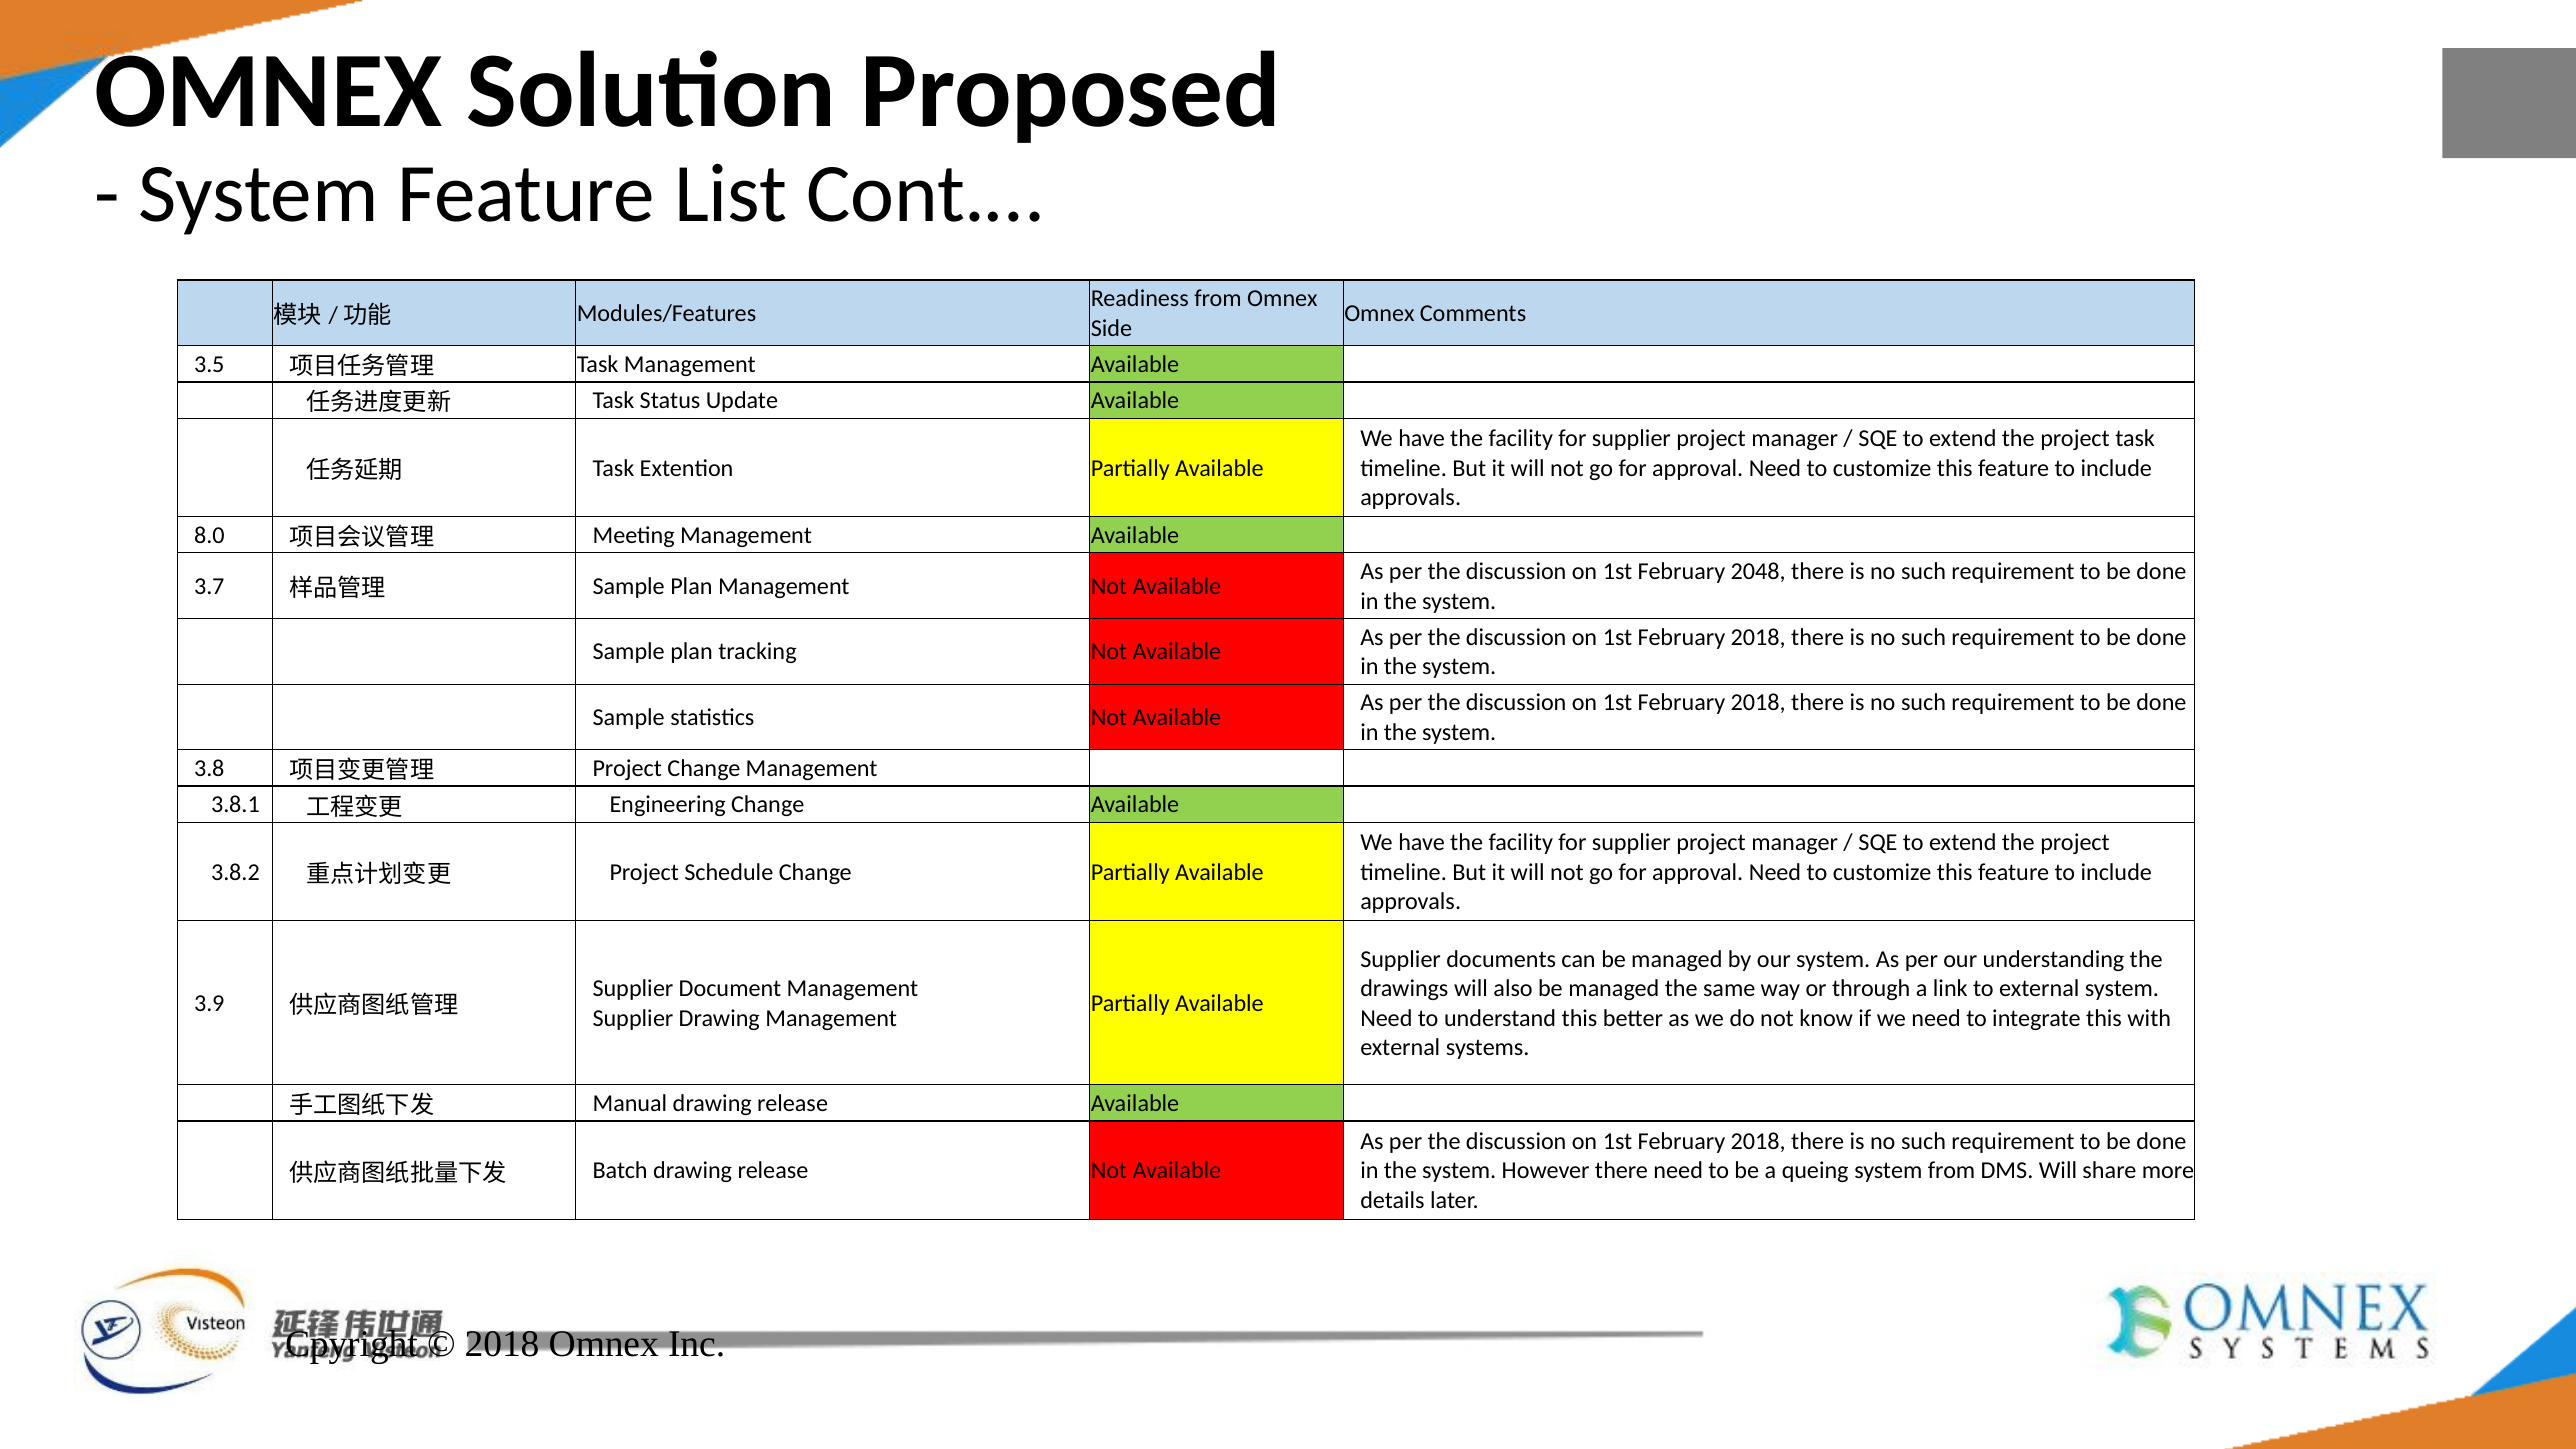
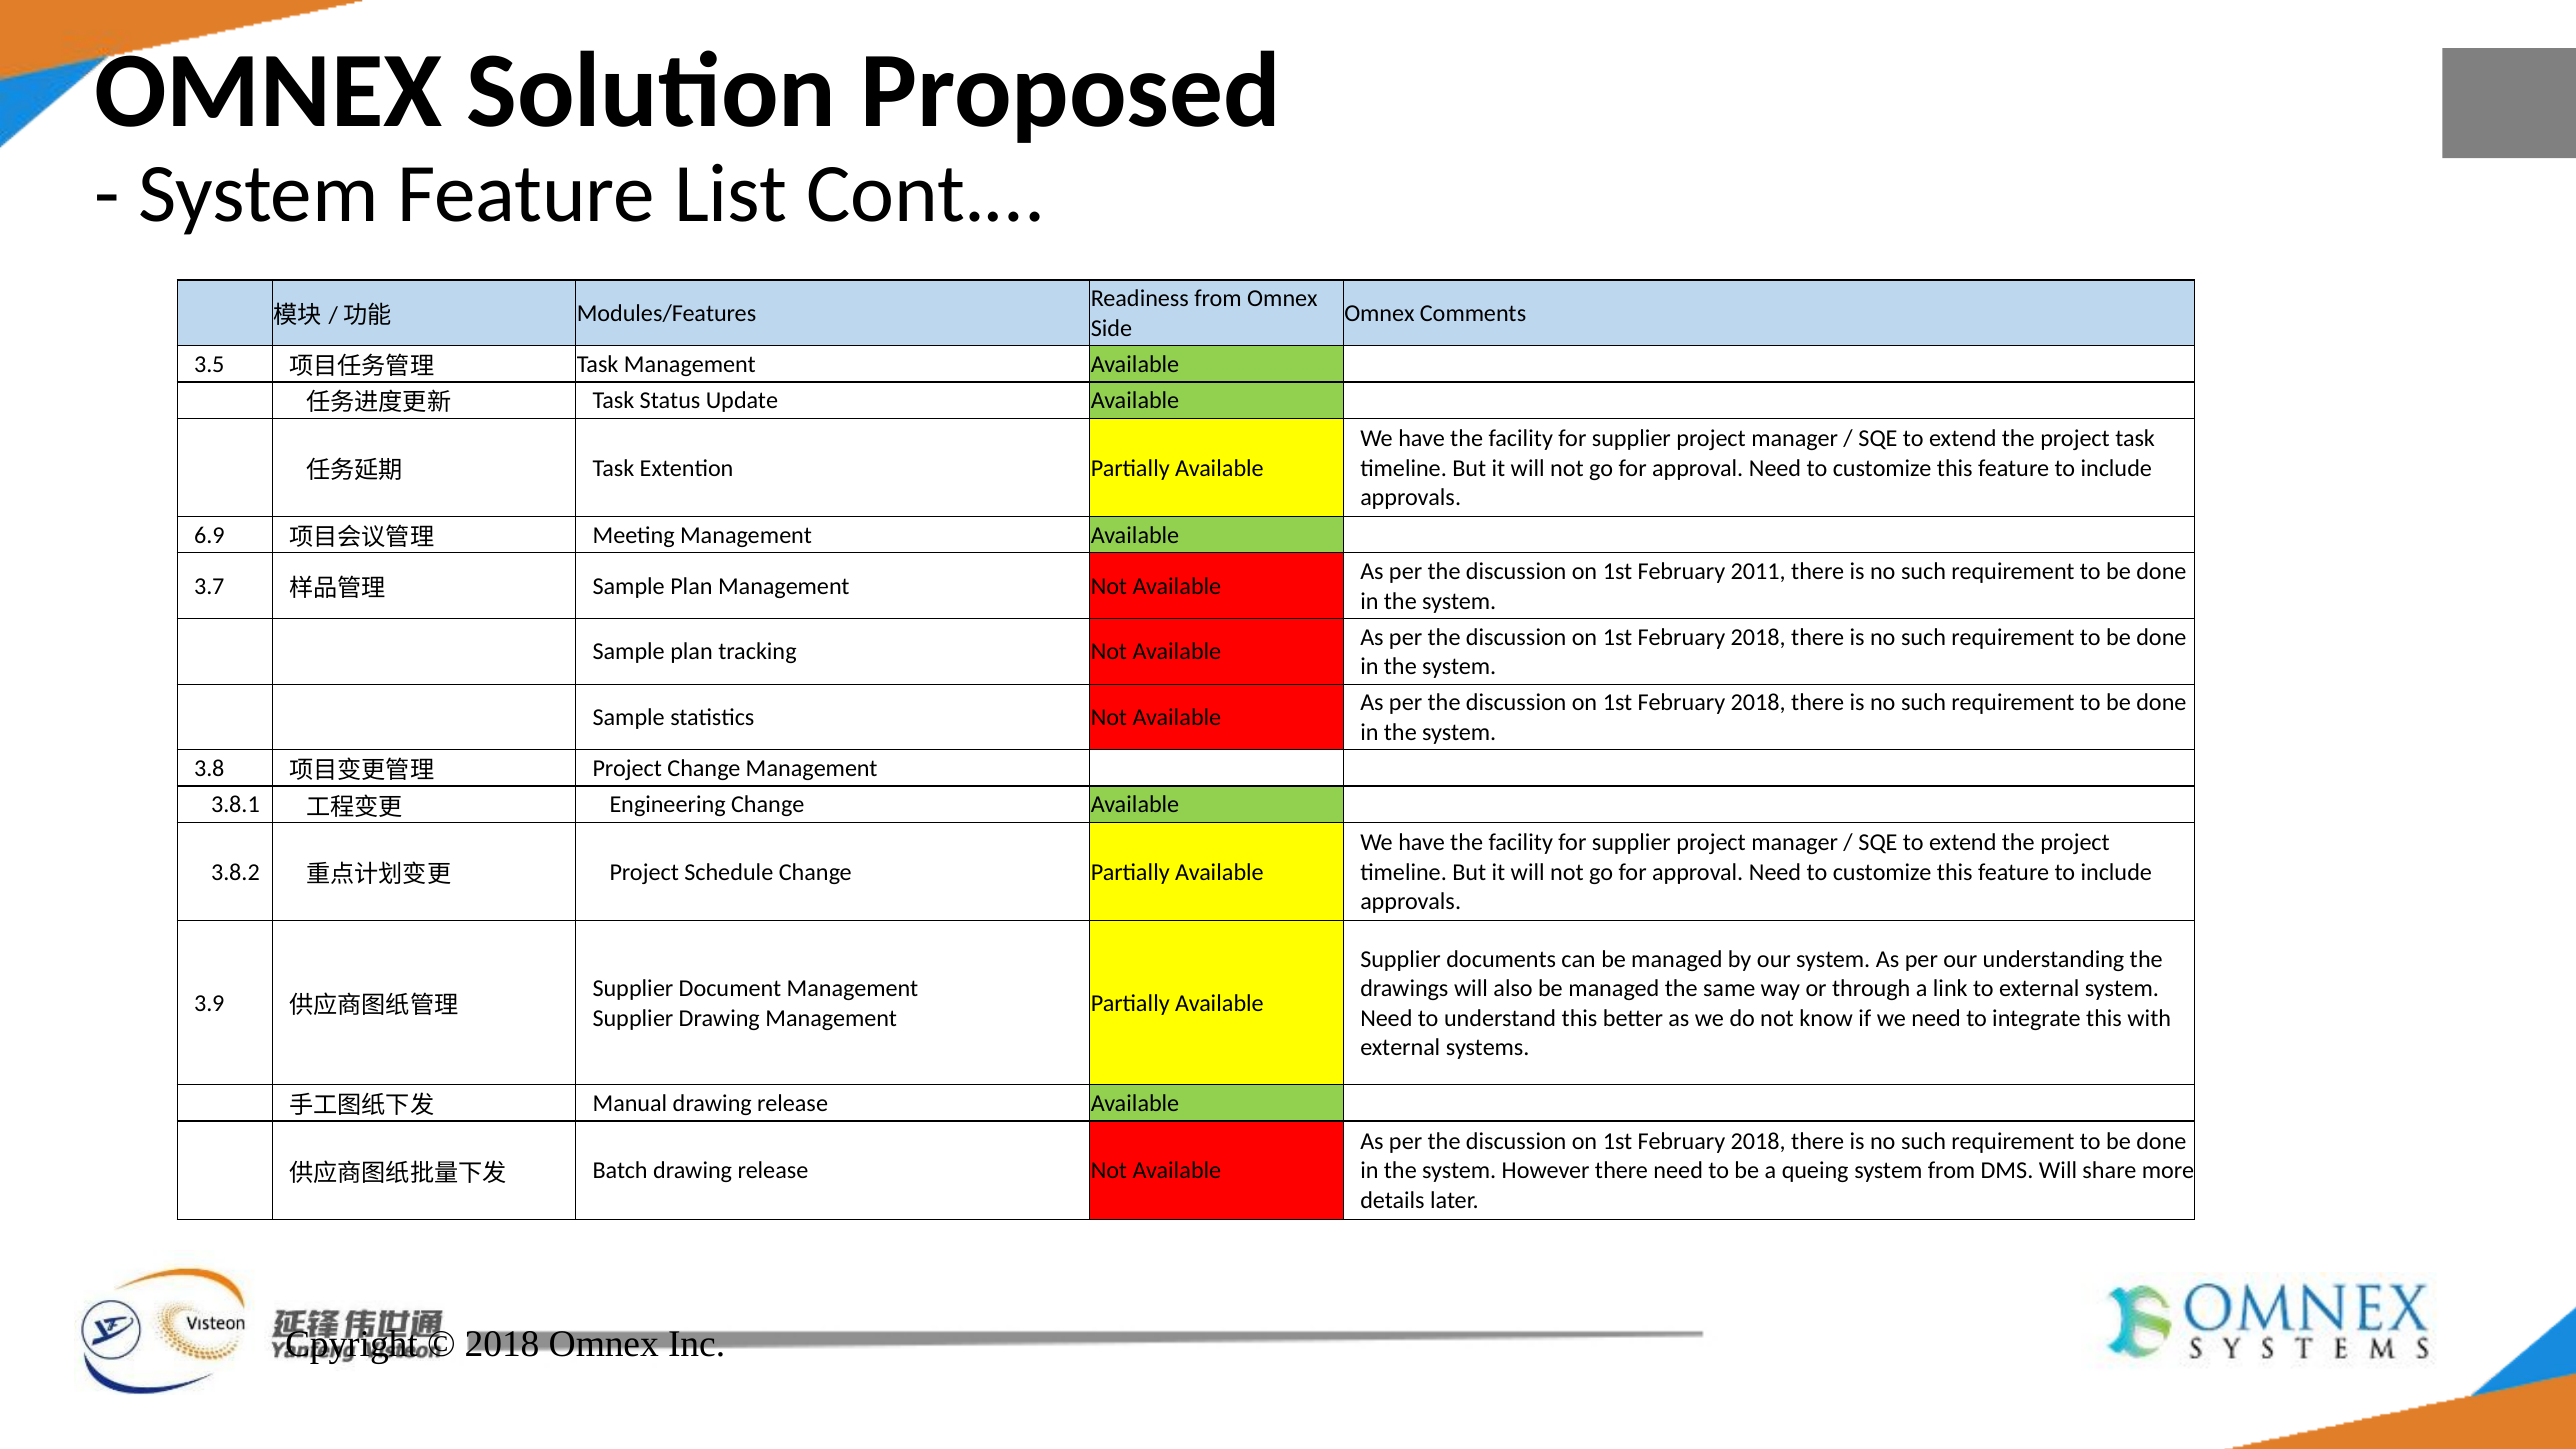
8.0: 8.0 -> 6.9 (209, 535)
2048: 2048 -> 2011 (1758, 572)
